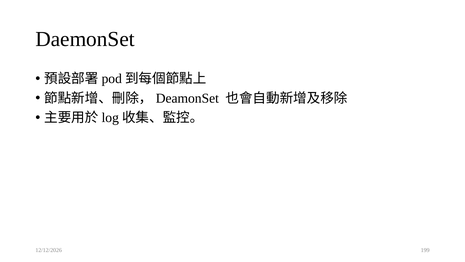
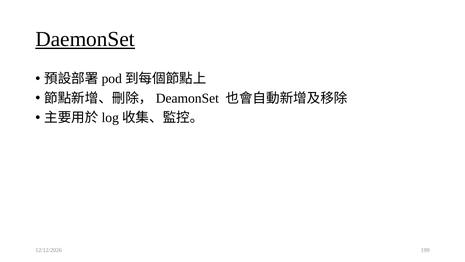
DaemonSet underline: none -> present (85, 39)
